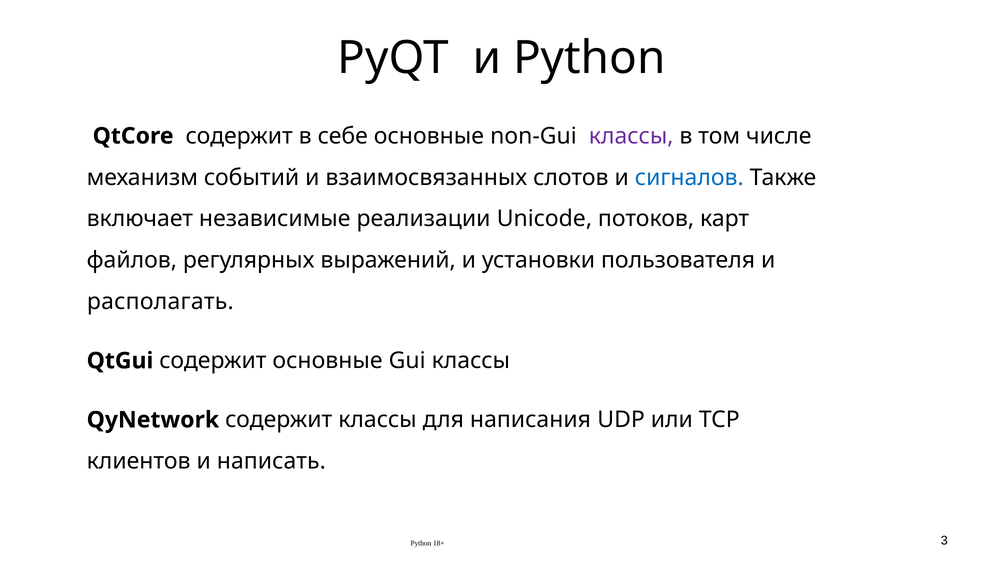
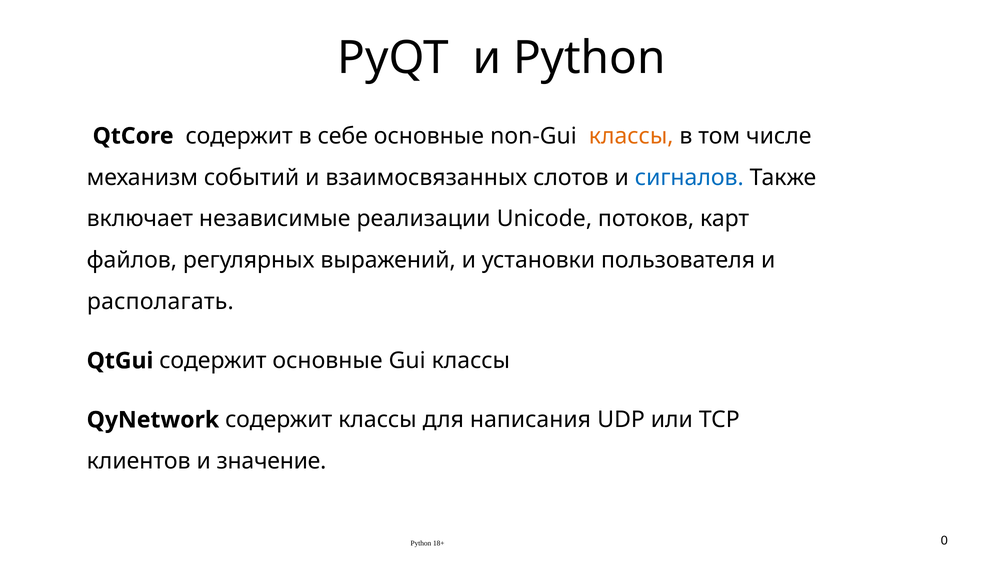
классы colour: purple -> orange (631, 136)
написать: написать -> значение (271, 461)
3: 3 -> 0 (944, 540)
